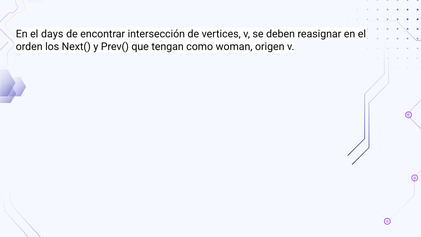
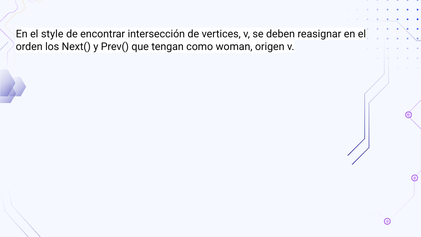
days: days -> style (52, 34)
